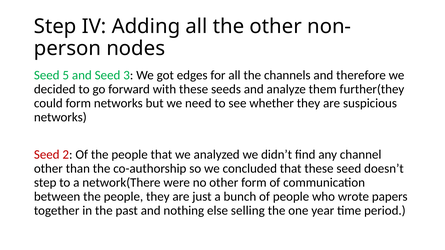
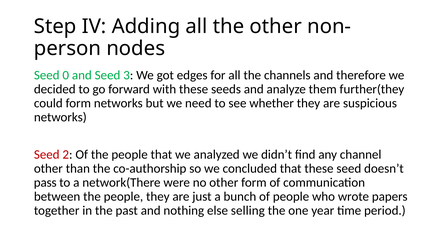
5: 5 -> 0 (66, 75)
step: step -> pass (45, 183)
